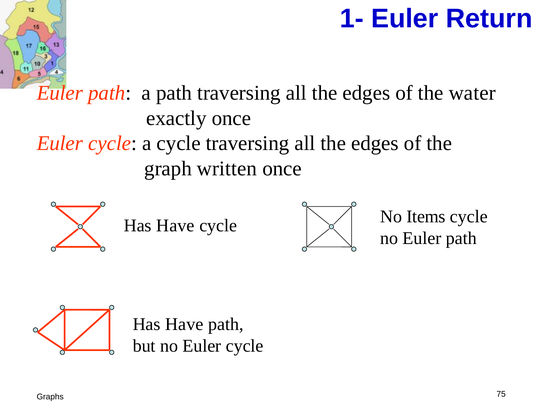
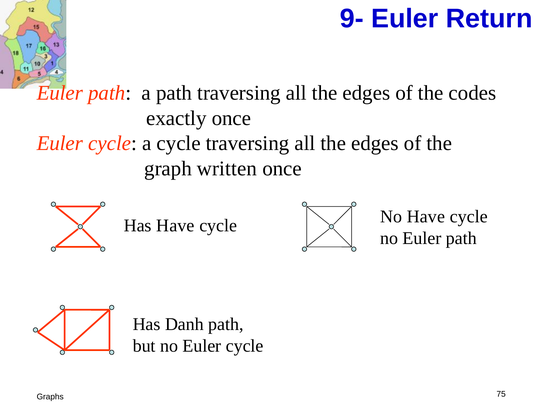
1-: 1- -> 9- (352, 18)
water: water -> codes (472, 93)
No Items: Items -> Have (426, 216)
Have: Have -> Danh (184, 324)
